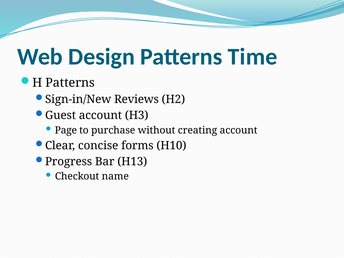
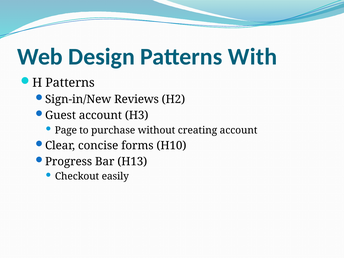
Time: Time -> With (253, 57)
name: name -> easily (115, 176)
